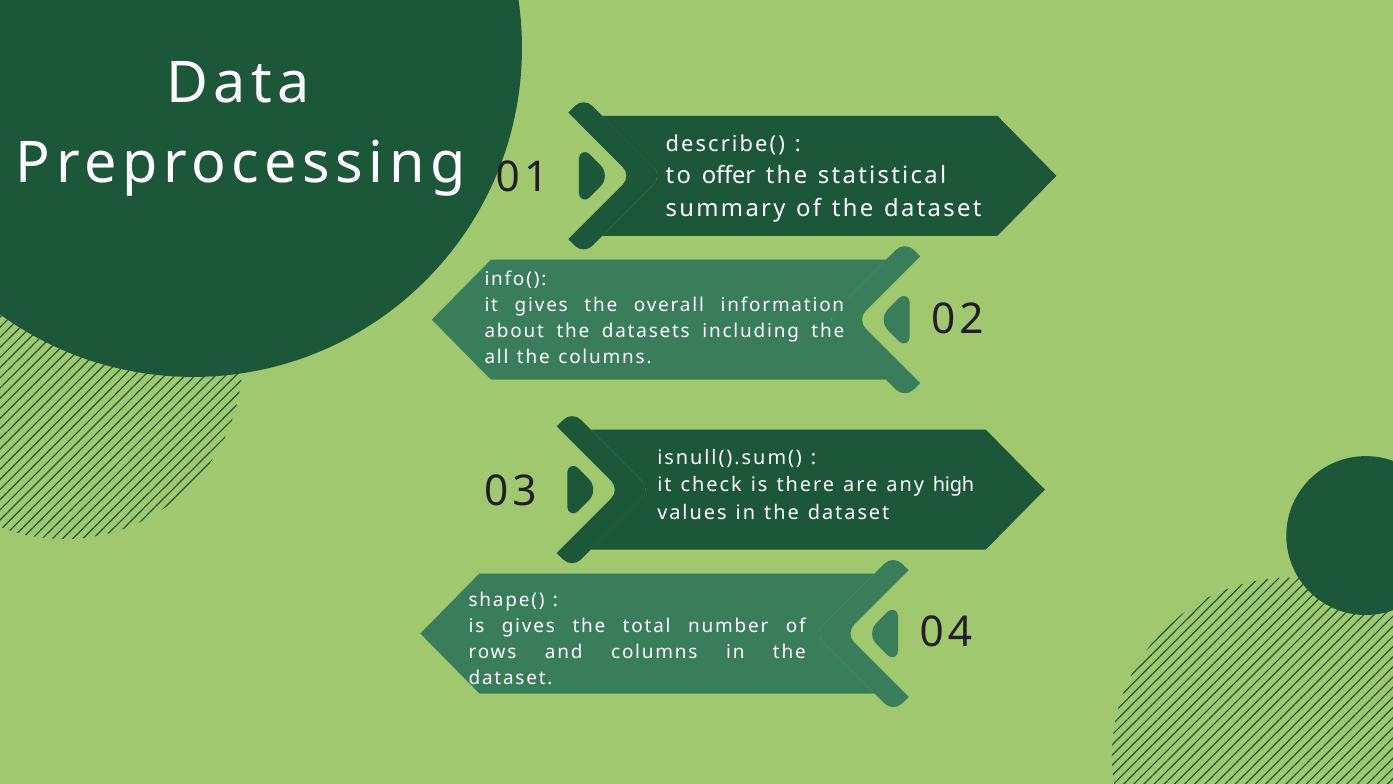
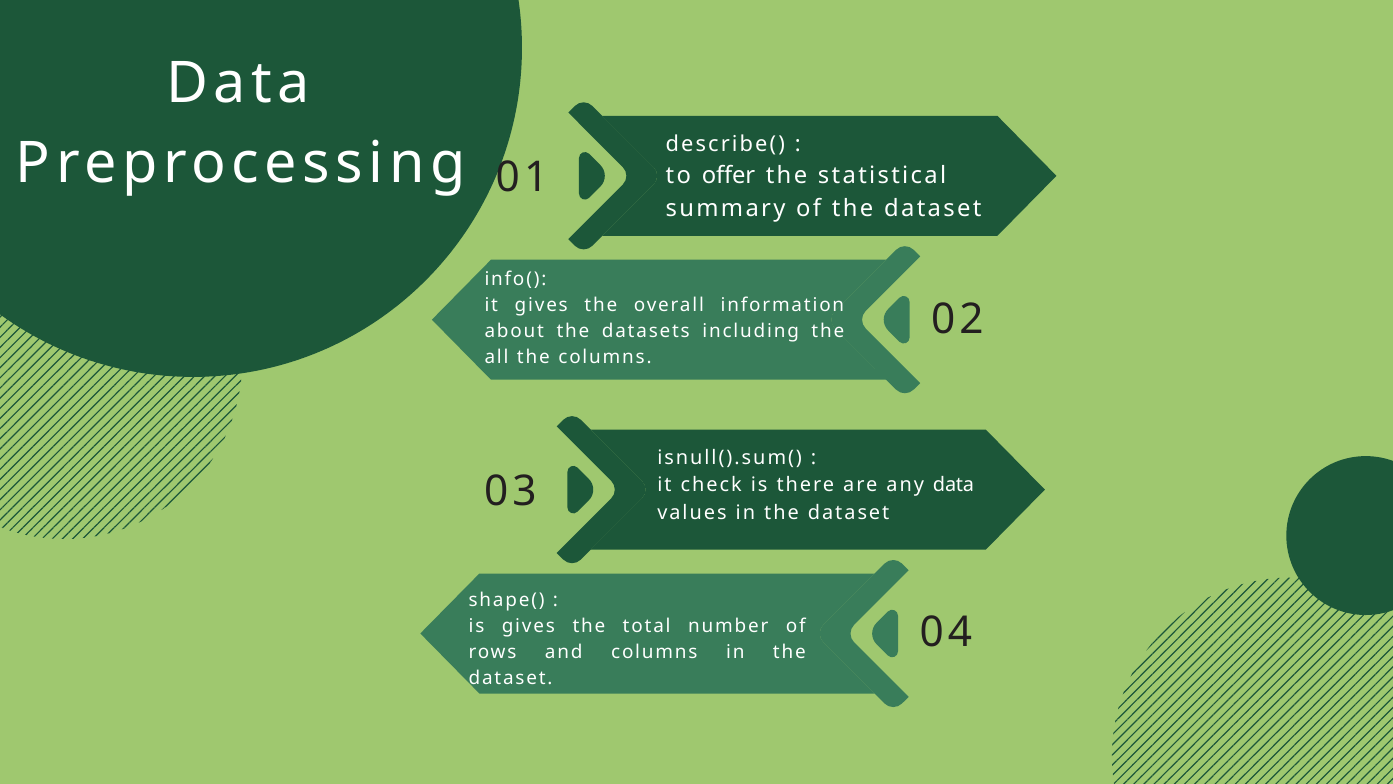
any high: high -> data (954, 485)
